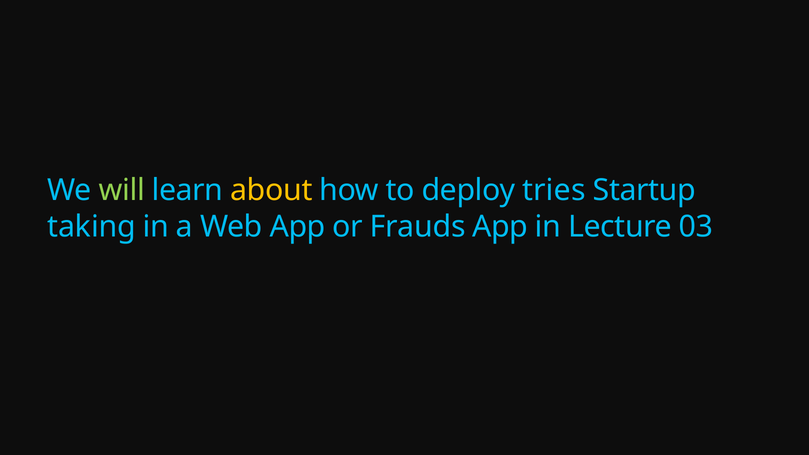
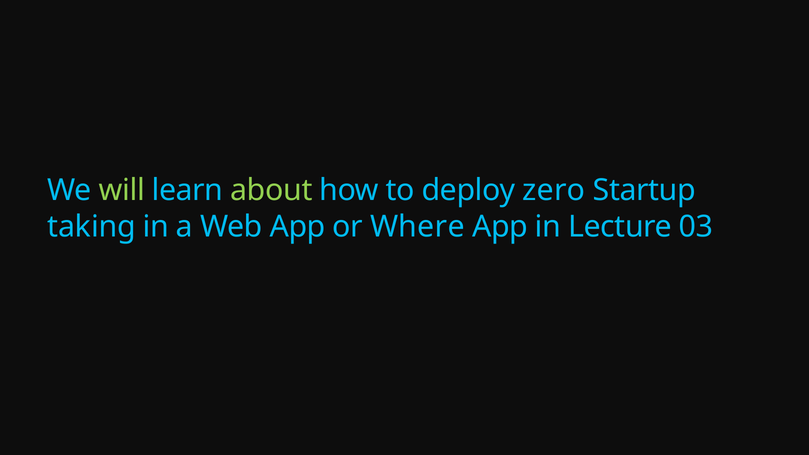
about colour: yellow -> light green (271, 190)
tries: tries -> zero (554, 190)
Frauds: Frauds -> Where (417, 227)
